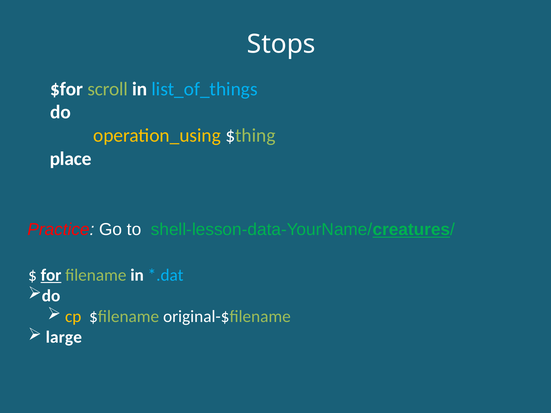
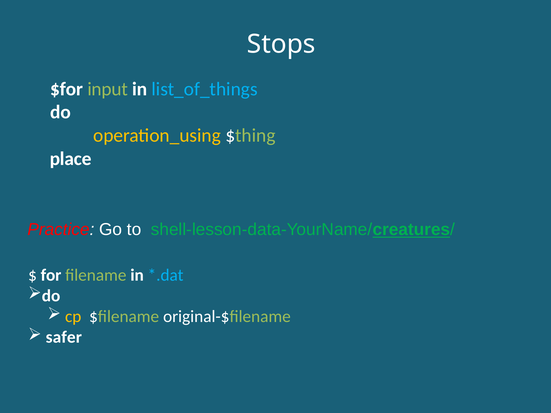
scroll: scroll -> input (108, 89)
for underline: present -> none (51, 275)
large: large -> safer (64, 337)
